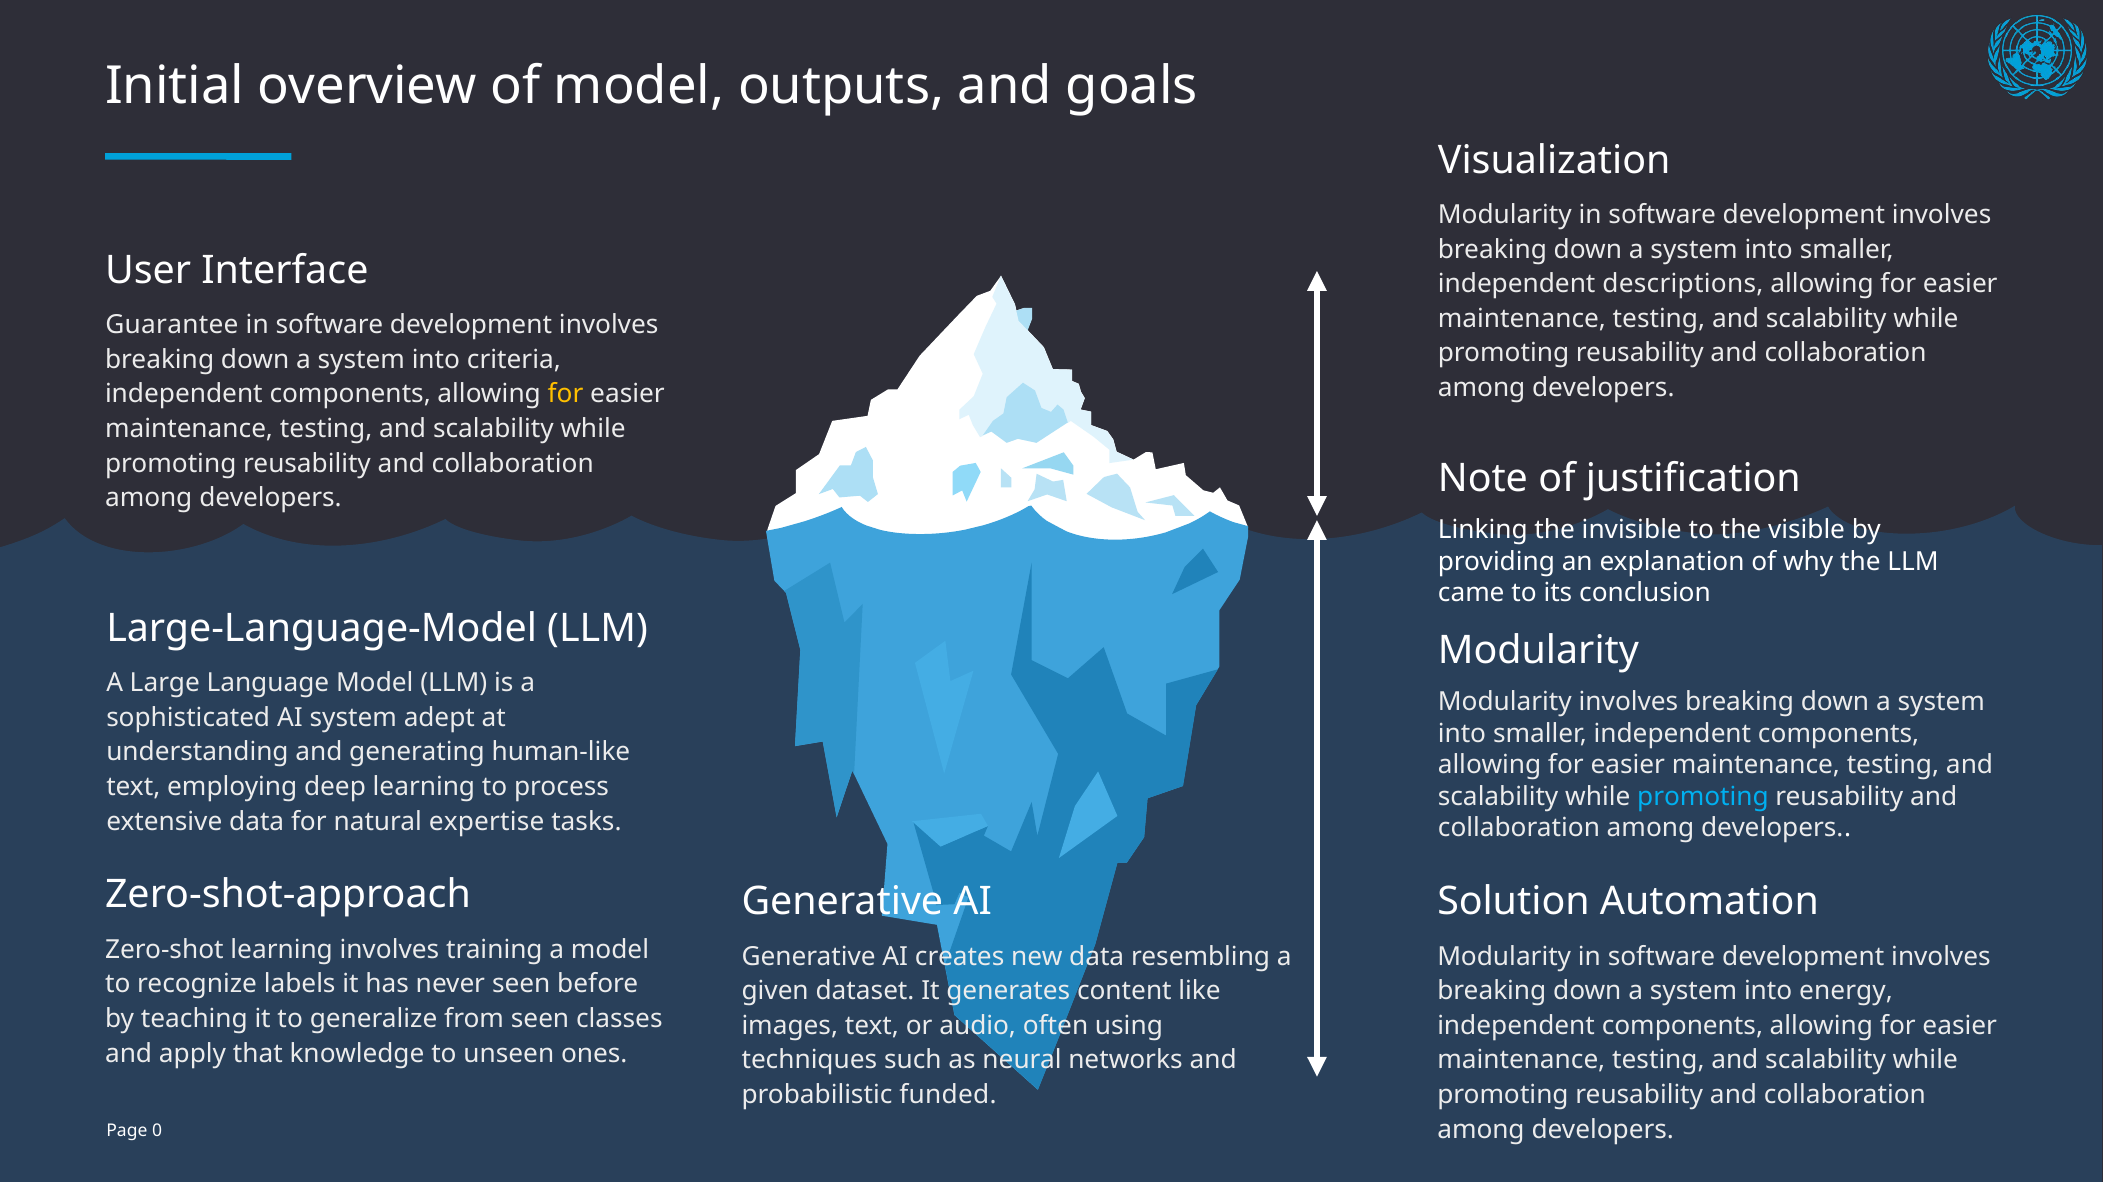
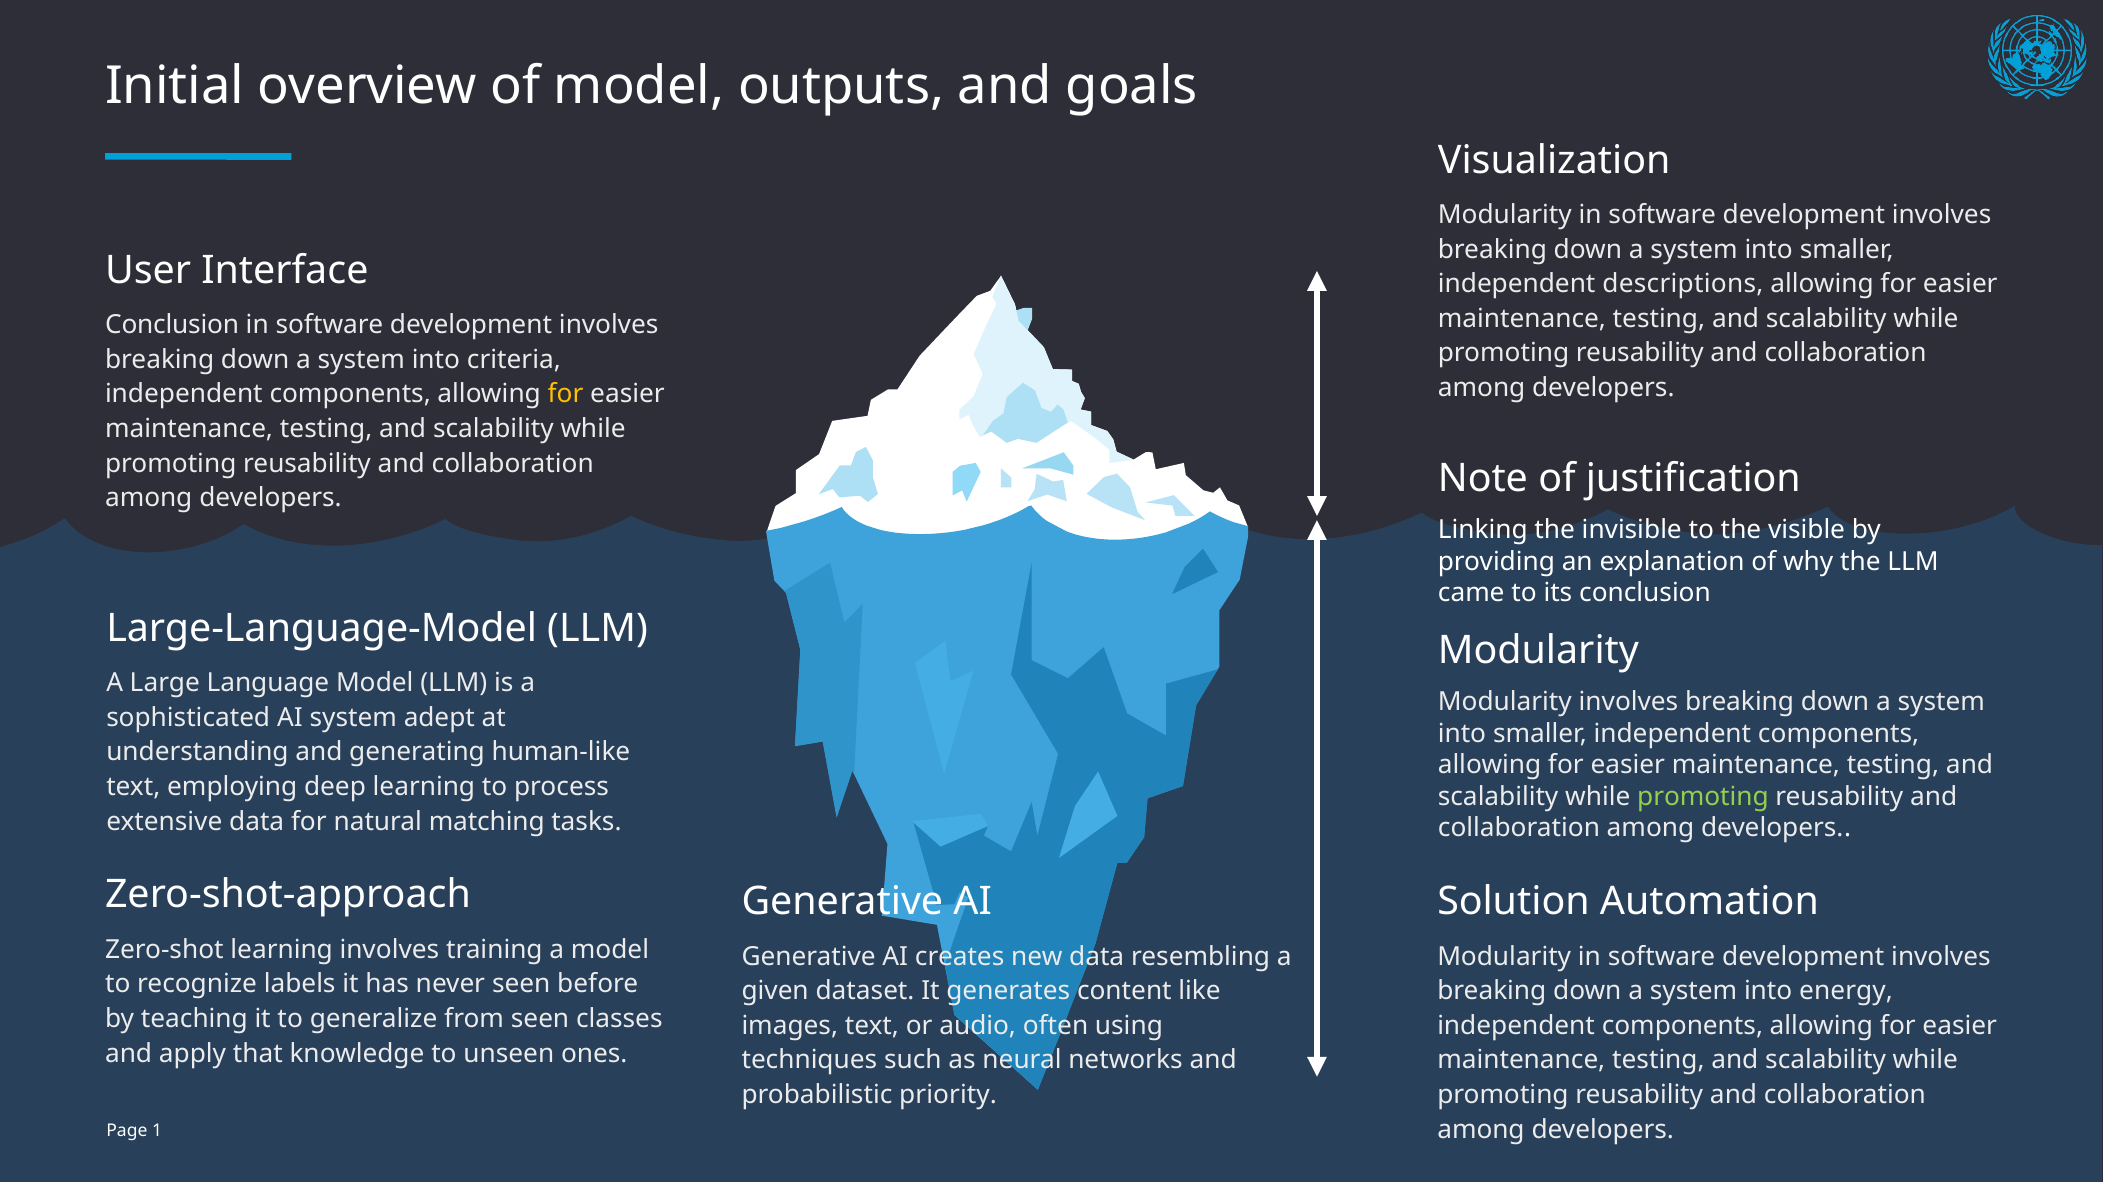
Guarantee: Guarantee -> Conclusion (172, 325)
promoting colour: light blue -> light green (1703, 797)
expertise: expertise -> matching (487, 822)
funded: funded -> priority (948, 1095)
0: 0 -> 1 (157, 1131)
